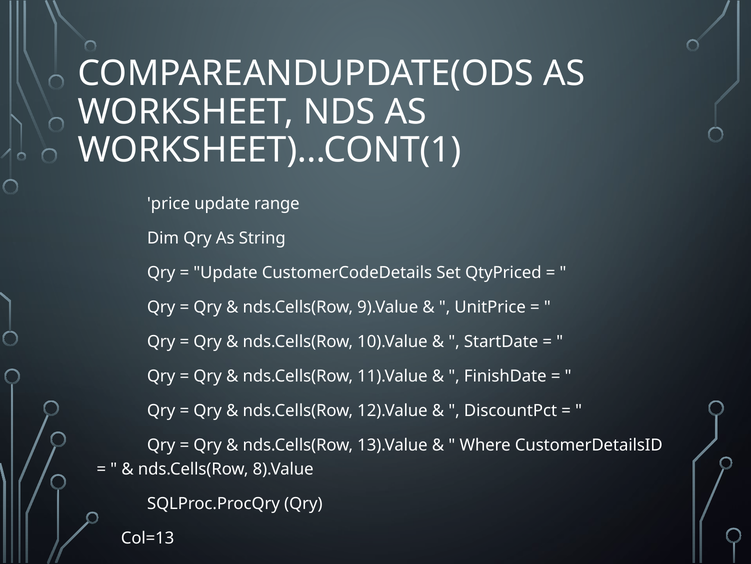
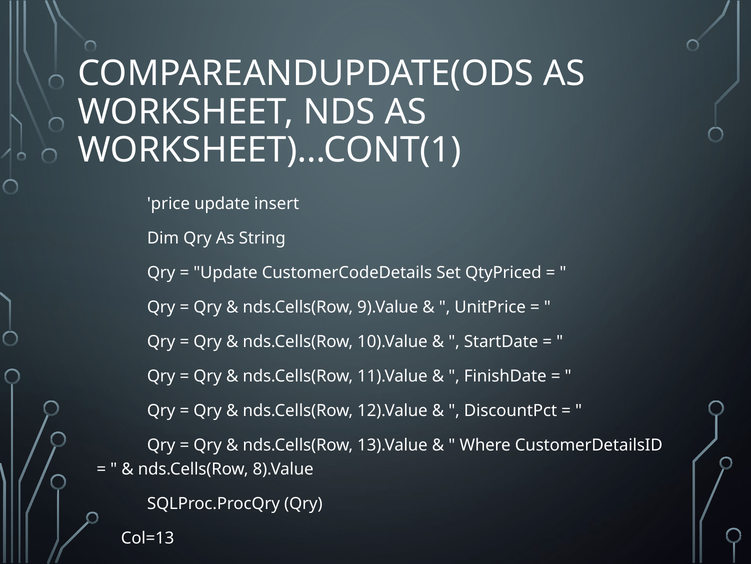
range: range -> insert (277, 204)
